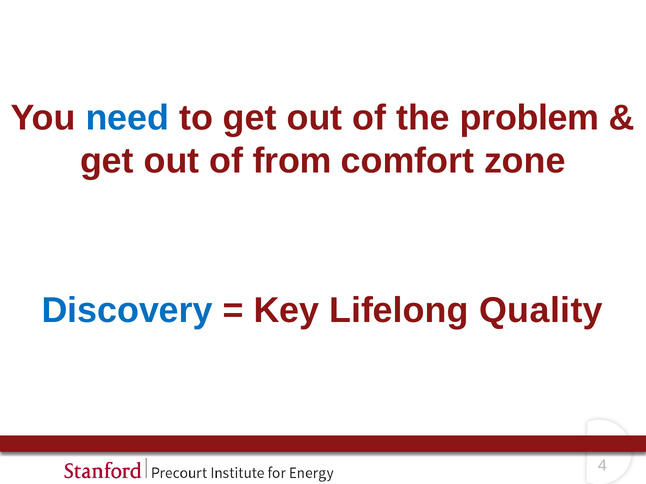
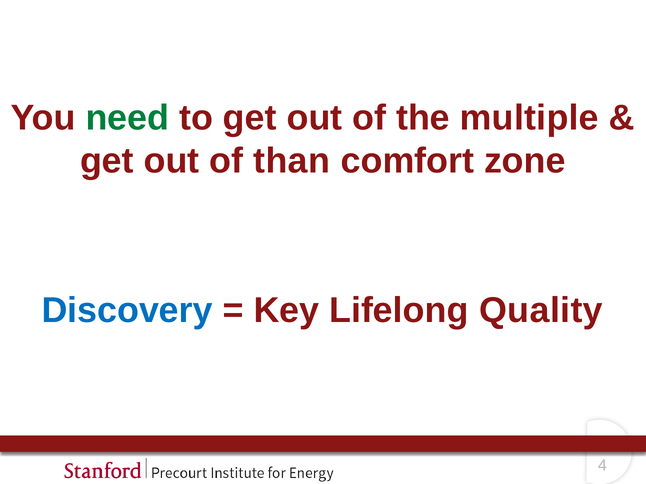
need colour: blue -> green (127, 118)
problem: problem -> multiple (529, 118)
from: from -> than (292, 161)
